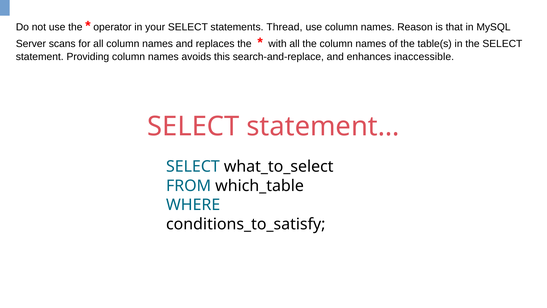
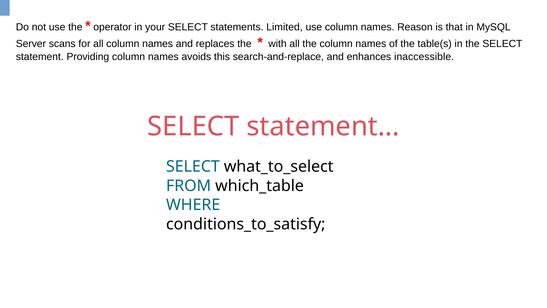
Thread: Thread -> Limited (284, 27)
